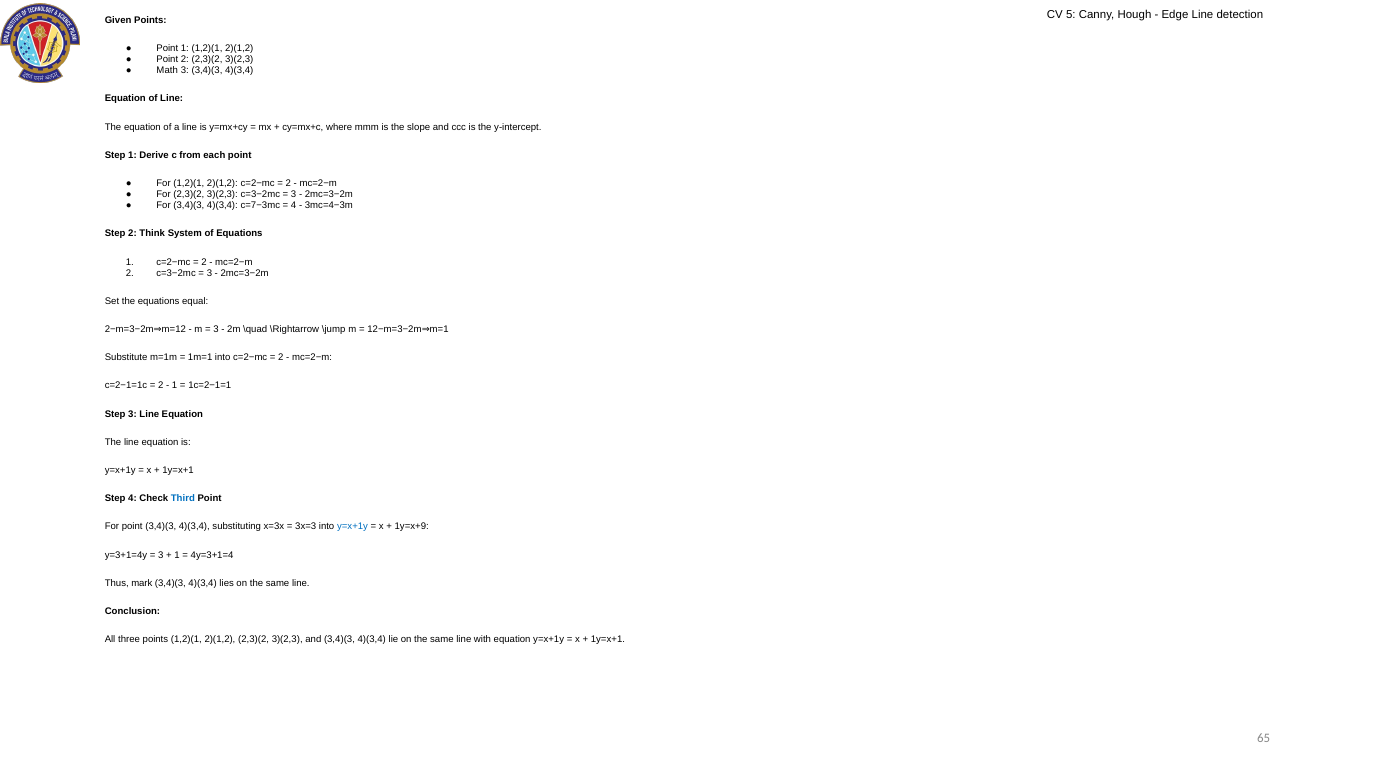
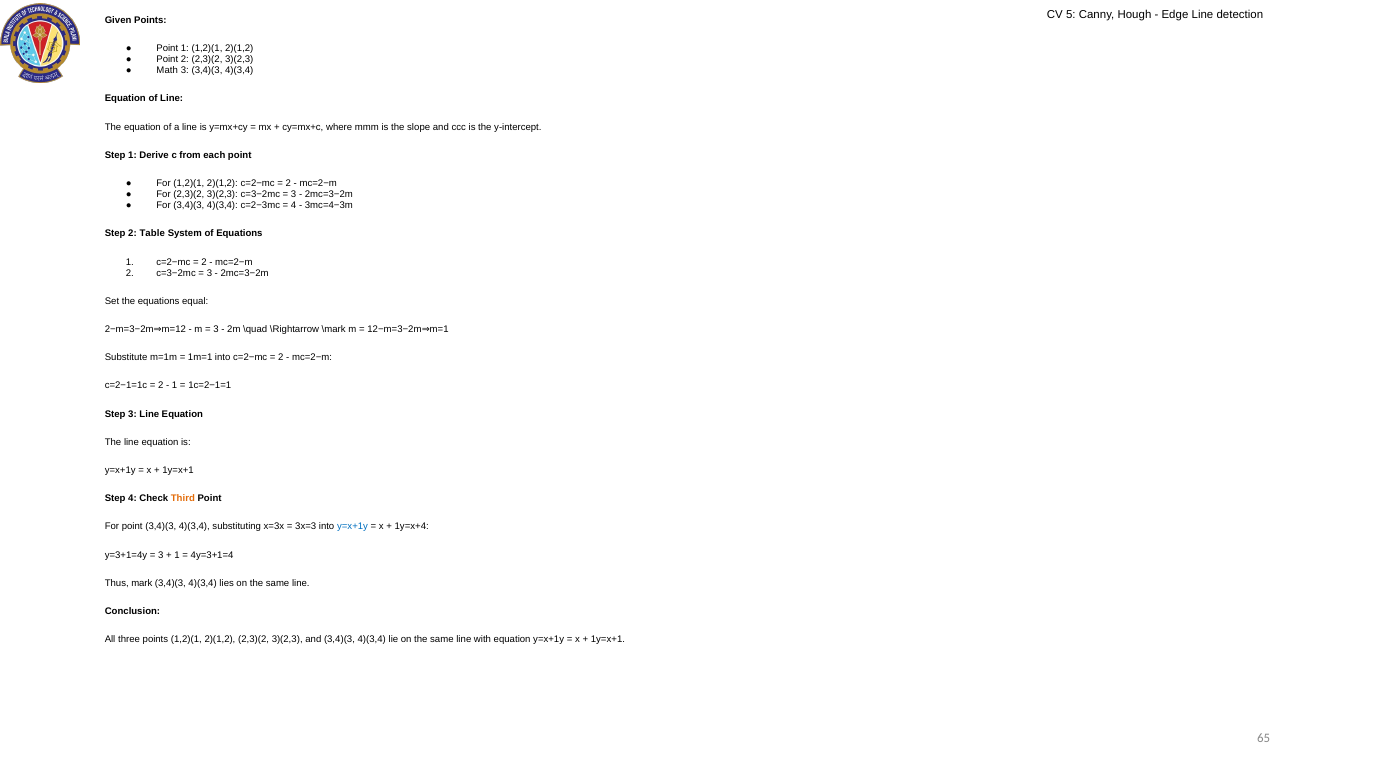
c=7−3mc: c=7−3mc -> c=2−3mc (260, 206)
Think: Think -> Table (152, 234)
\jump: \jump -> \mark (334, 330)
Third colour: blue -> orange (183, 499)
1y=x+9: 1y=x+9 -> 1y=x+4 (412, 527)
